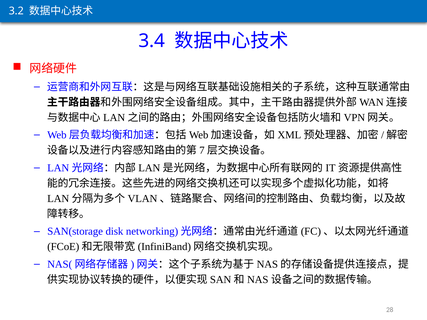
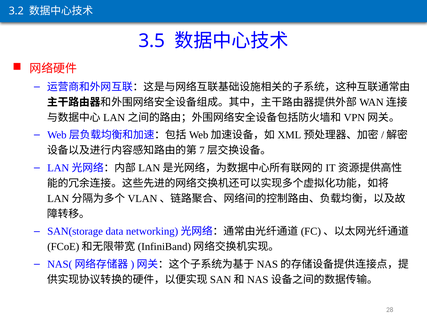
3.4: 3.4 -> 3.5 (152, 41)
disk: disk -> data (114, 232)
